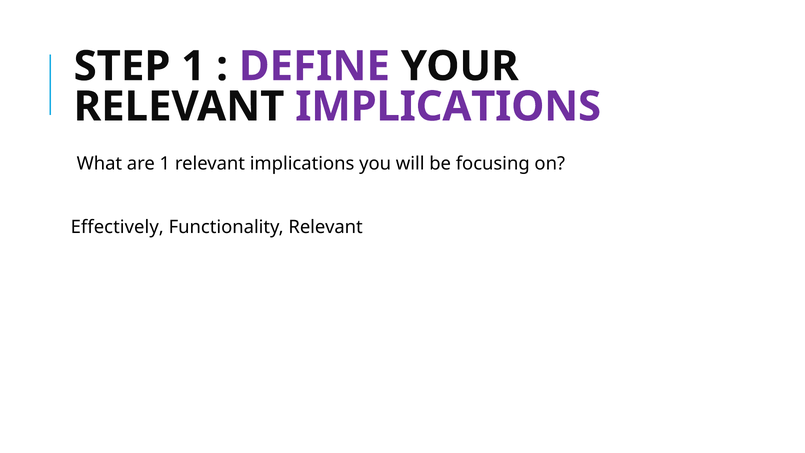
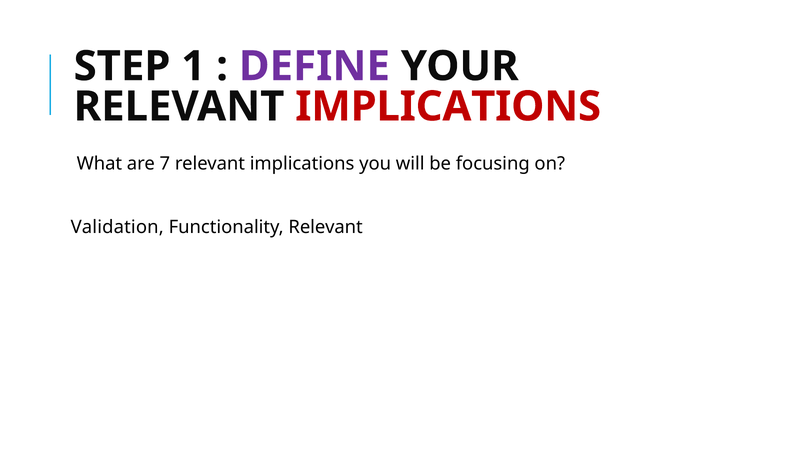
IMPLICATIONS colour: purple -> red (448, 107)
are 1: 1 -> 7 (165, 164)
Effectively: Effectively -> Validation (117, 227)
